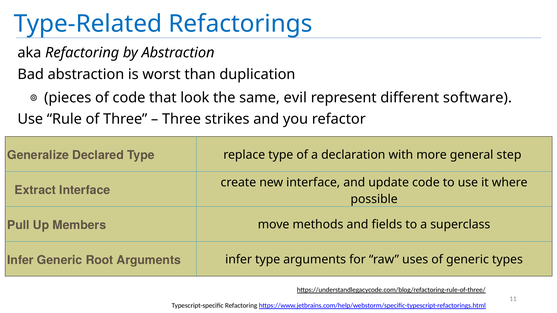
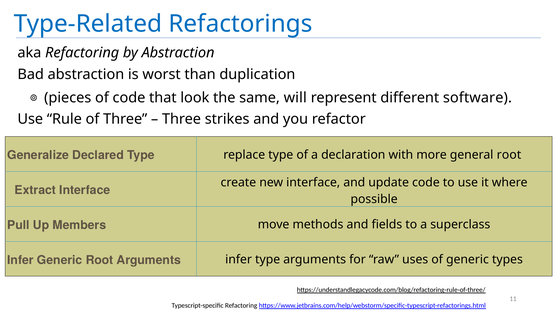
evil: evil -> will (295, 98)
general step: step -> root (509, 155)
